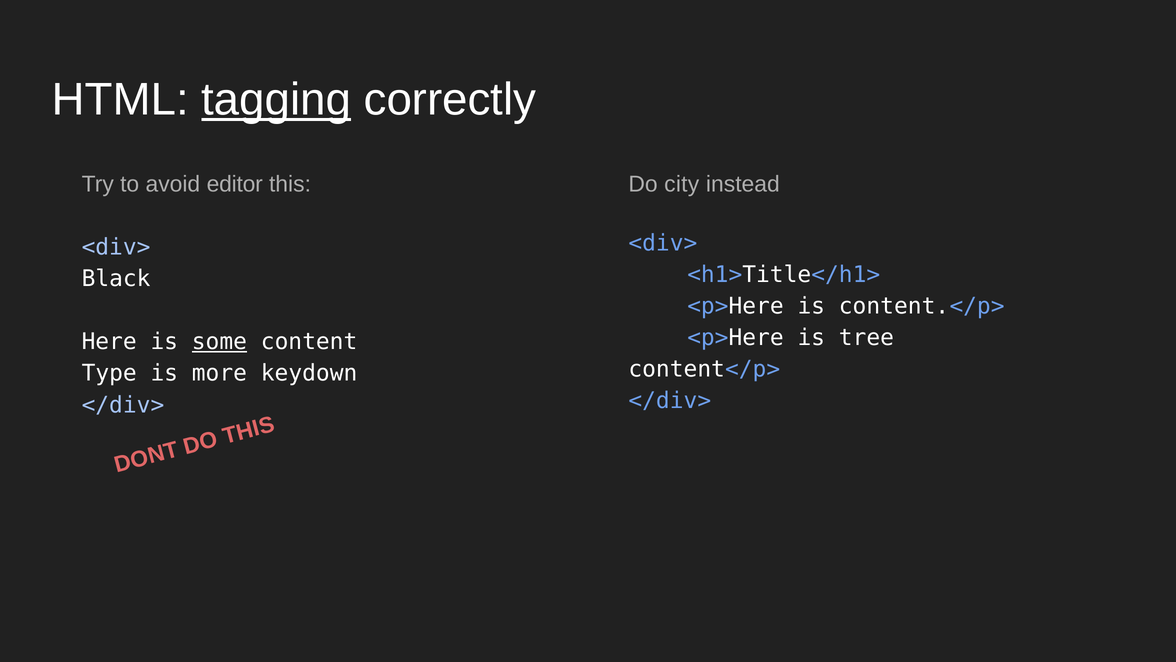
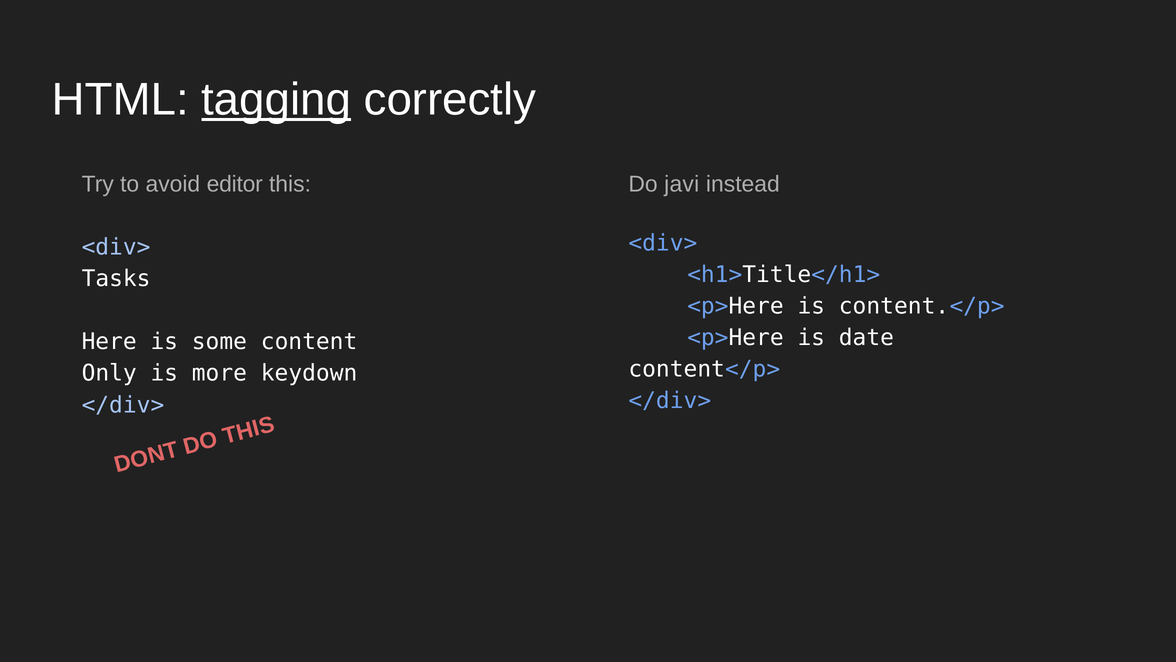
city: city -> javi (682, 184)
Black: Black -> Tasks (116, 279)
tree: tree -> date (866, 338)
some underline: present -> none (219, 342)
Type: Type -> Only (109, 373)
